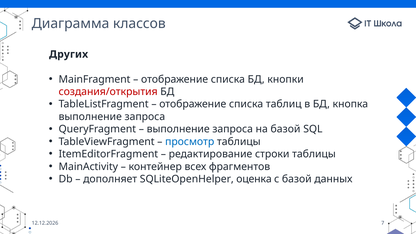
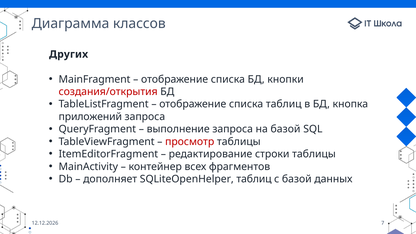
выполнение: выполнение -> приложений (90, 117)
просмотр colour: blue -> red (190, 142)
SQLiteOpenHelper оценка: оценка -> таблиц (254, 179)
